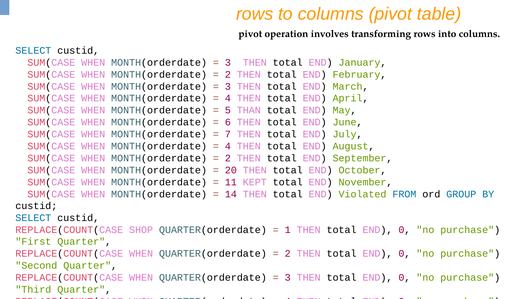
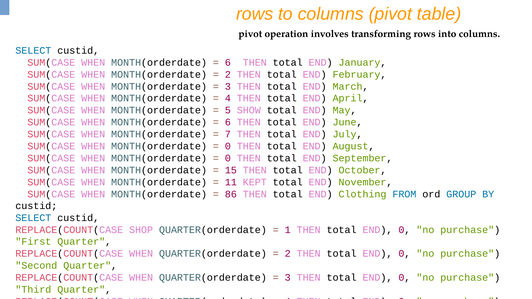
3: 3 -> 6 (228, 63)
THAN: THAN -> SHOW (249, 110)
4: 4 -> 0 (228, 146)
2: 2 -> 0 (228, 158)
20: 20 -> 15 (231, 170)
14: 14 -> 86 (231, 194)
Violated: Violated -> Clothing (363, 194)
